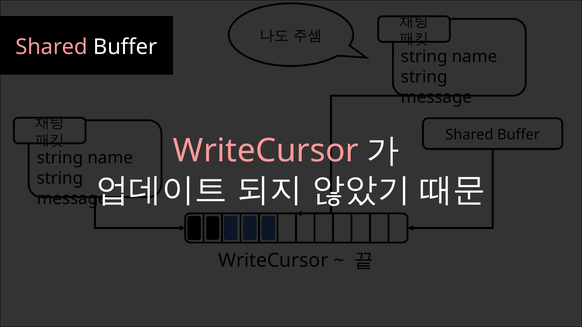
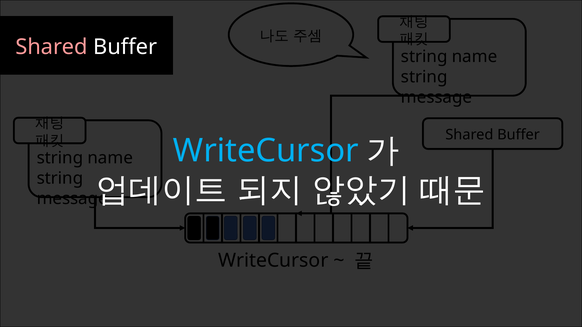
WriteCursor colour: pink -> light blue (266, 151)
